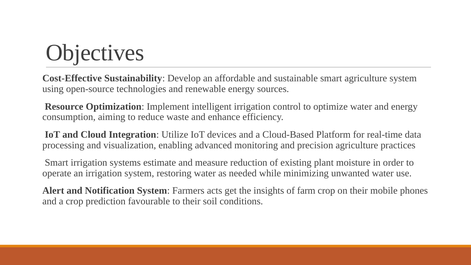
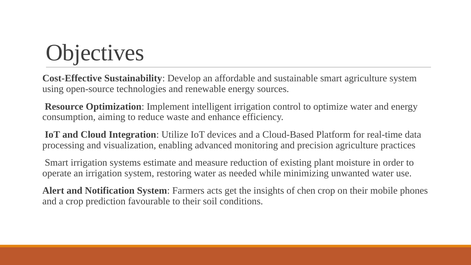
farm: farm -> chen (306, 191)
